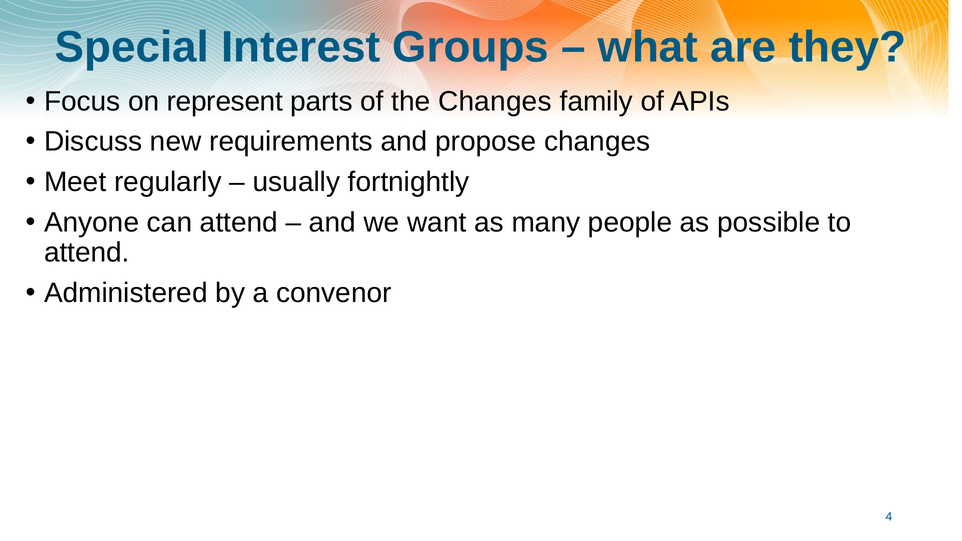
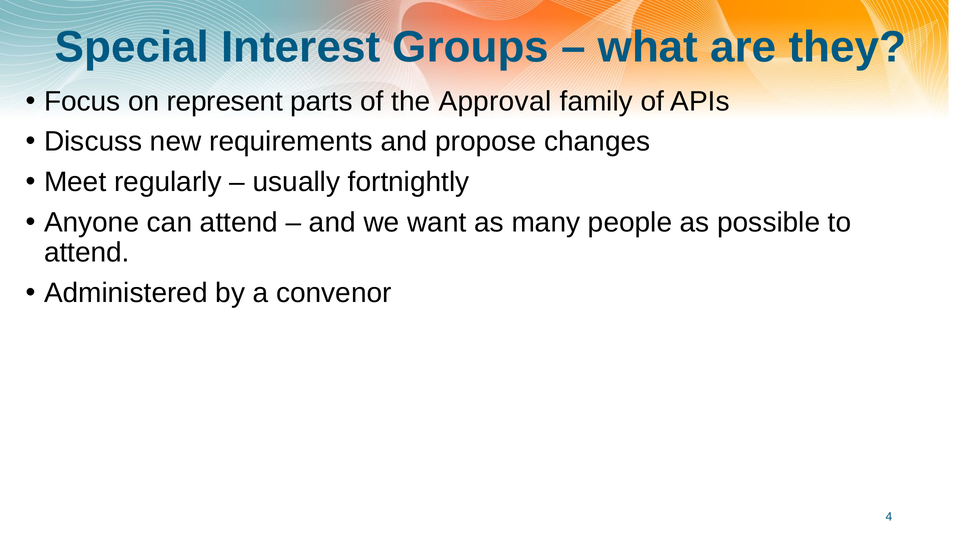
the Changes: Changes -> Approval (495, 101)
